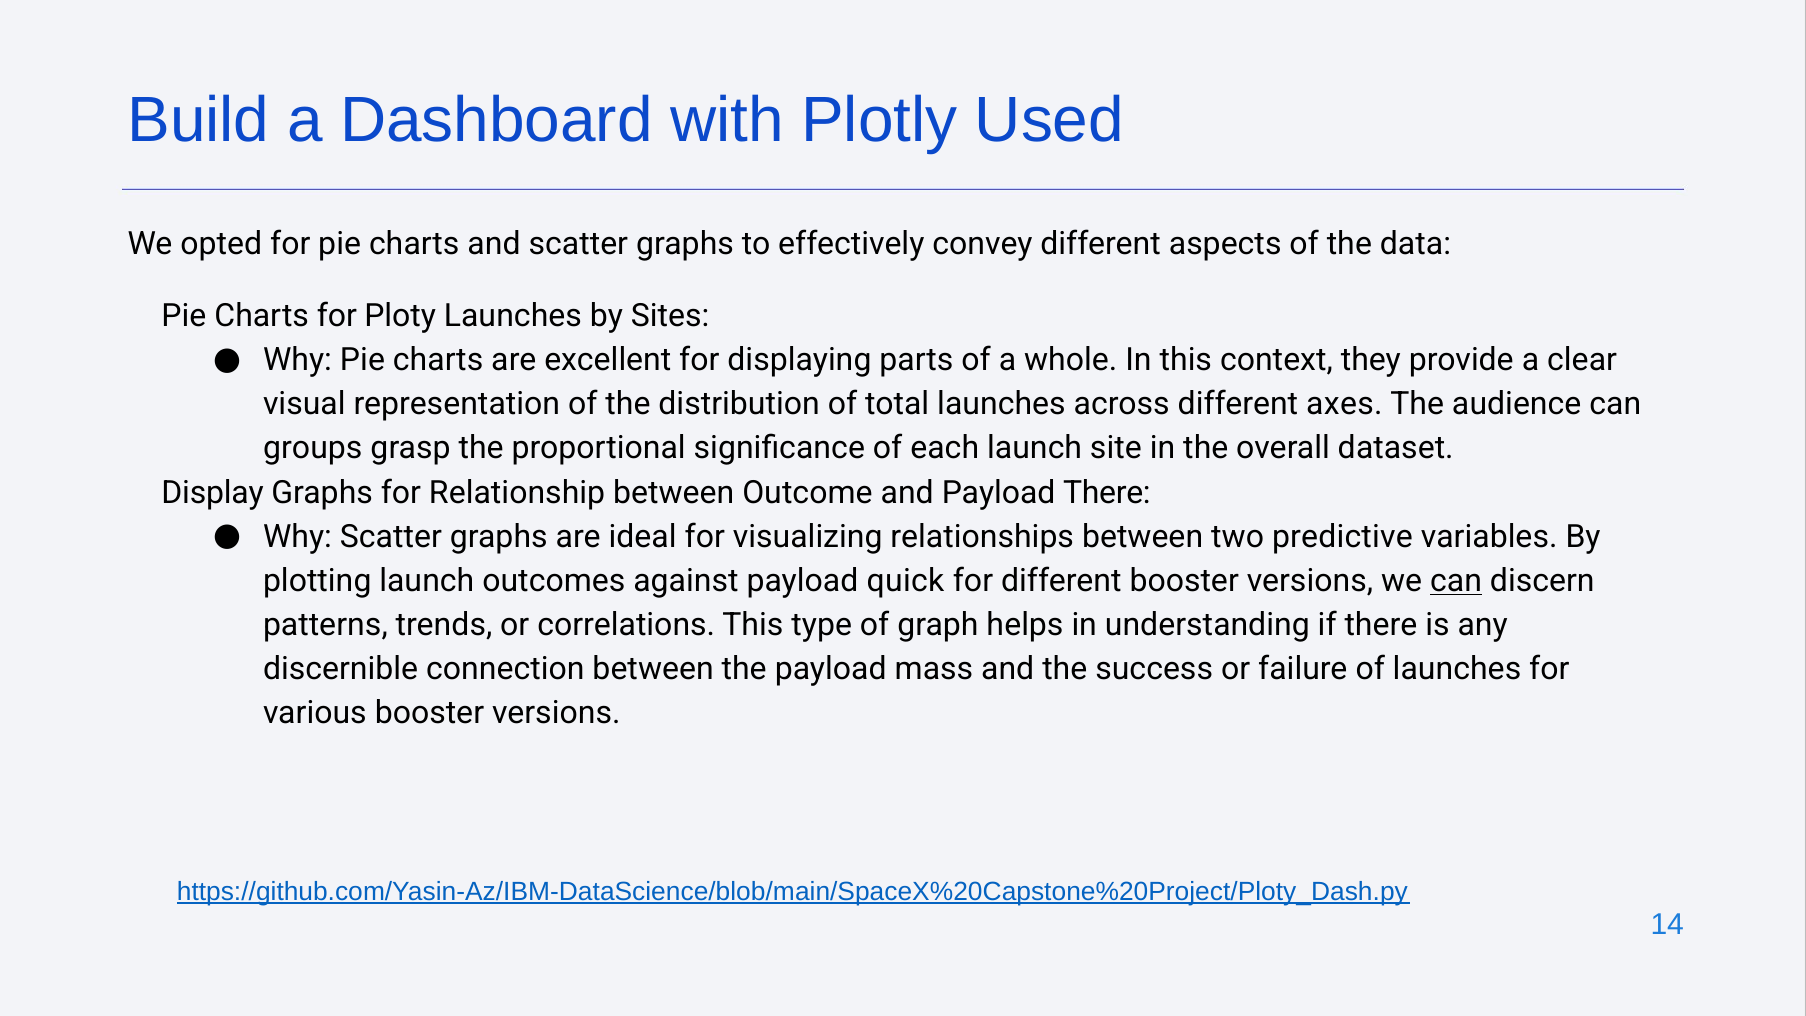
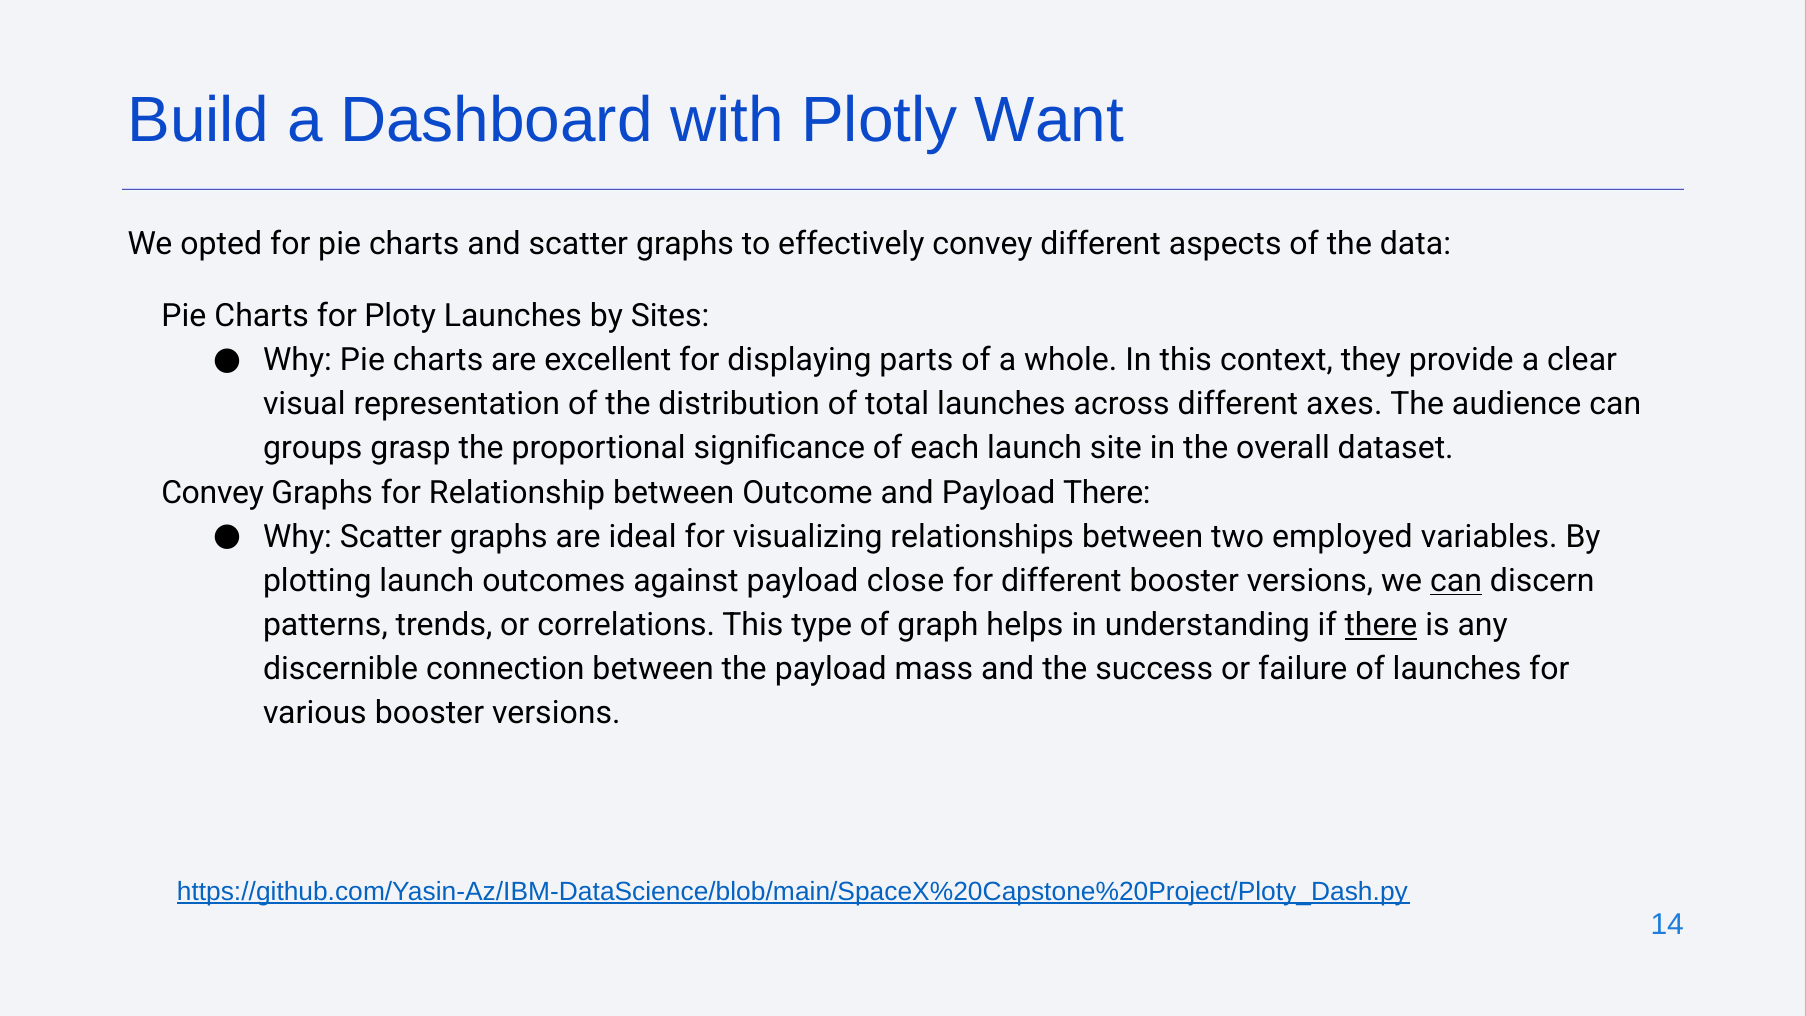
Used: Used -> Want (1049, 121)
Display: Display -> Convey (213, 492)
predictive: predictive -> employed (1342, 537)
quick: quick -> close (906, 581)
there underline: none -> present (1381, 625)
